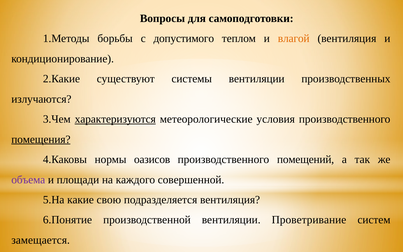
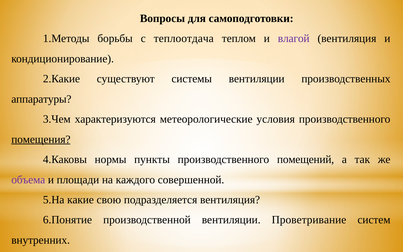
допустимого: допустимого -> теплоотдача (184, 39)
влагой colour: orange -> purple (294, 39)
излучаются: излучаются -> аппаратуры (41, 99)
характеризуются underline: present -> none (115, 119)
оазисов: оазисов -> пункты (152, 159)
замещается: замещается -> внутренних (41, 240)
